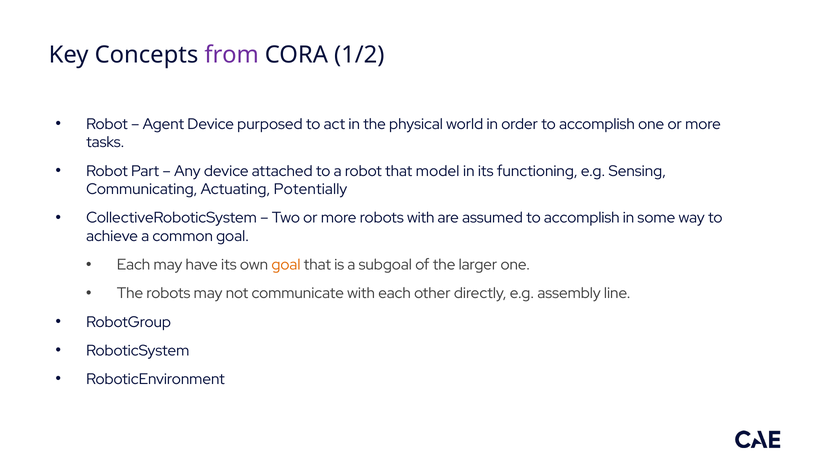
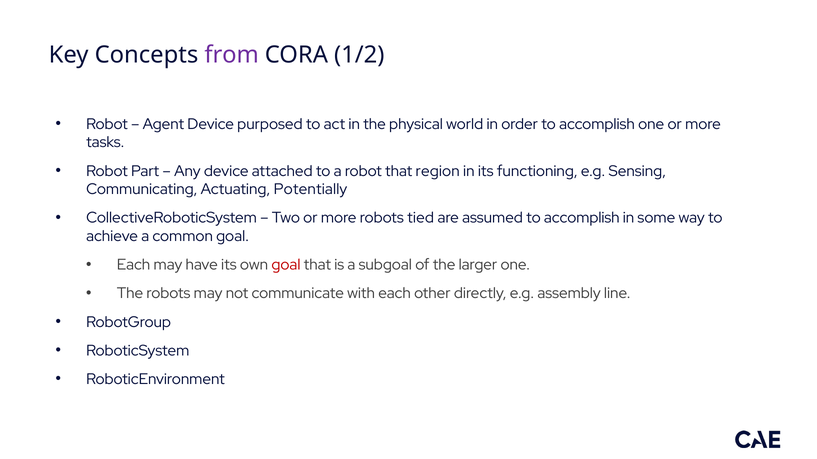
model: model -> region (438, 171)
robots with: with -> tied (421, 218)
goal colour: orange -> red (286, 265)
